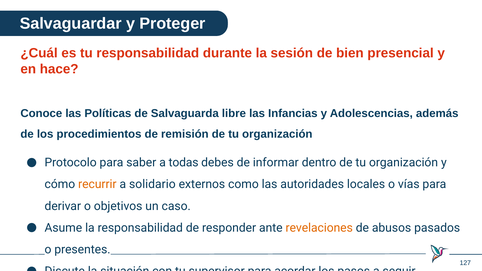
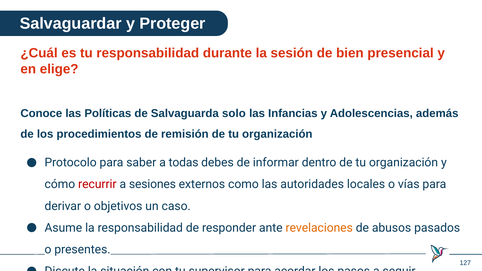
hace: hace -> elige (59, 69)
Salvaguarda libre: libre -> solo (234, 114)
recurrir colour: orange -> red (97, 184)
solidario: solidario -> sesiones (152, 184)
